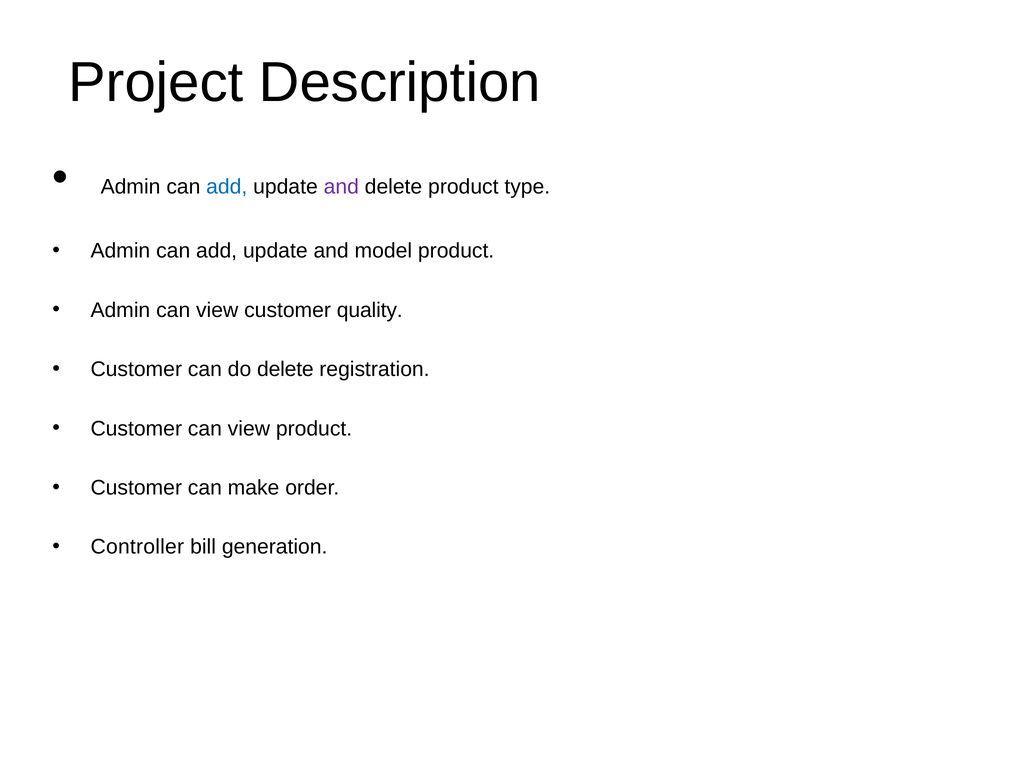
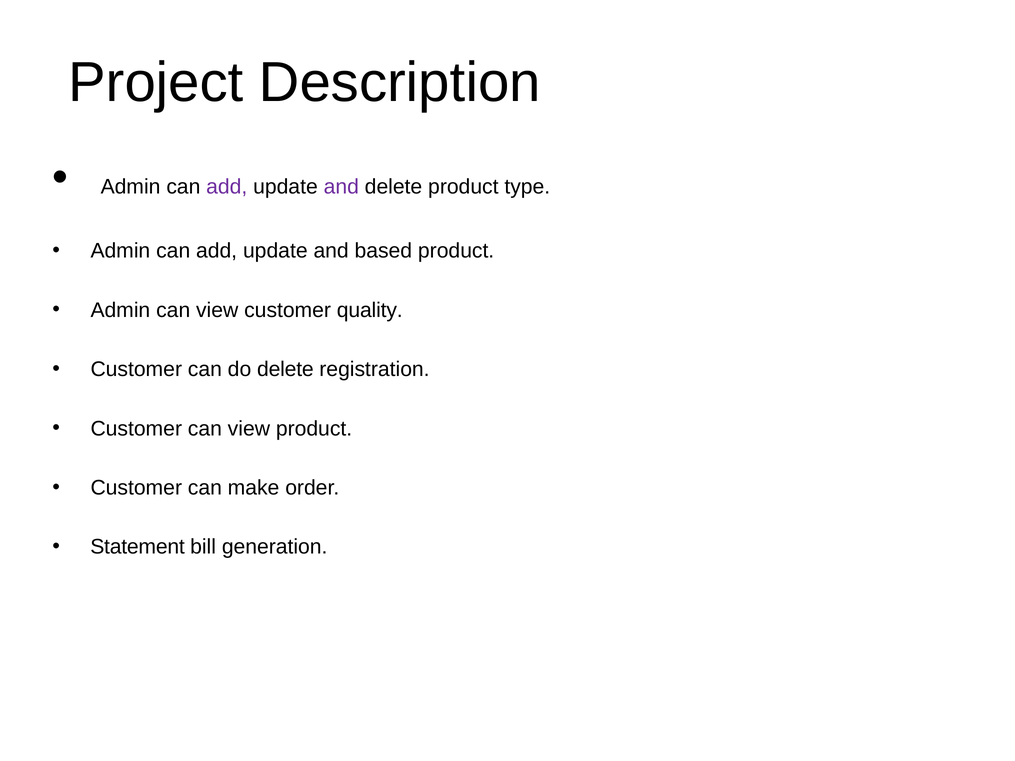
add colour: blue -> purple (227, 187)
model: model -> based (383, 251)
Controller: Controller -> Statement (138, 547)
